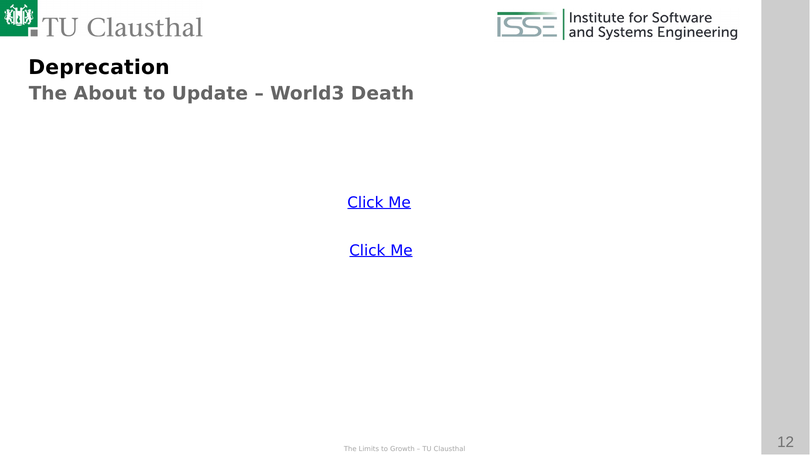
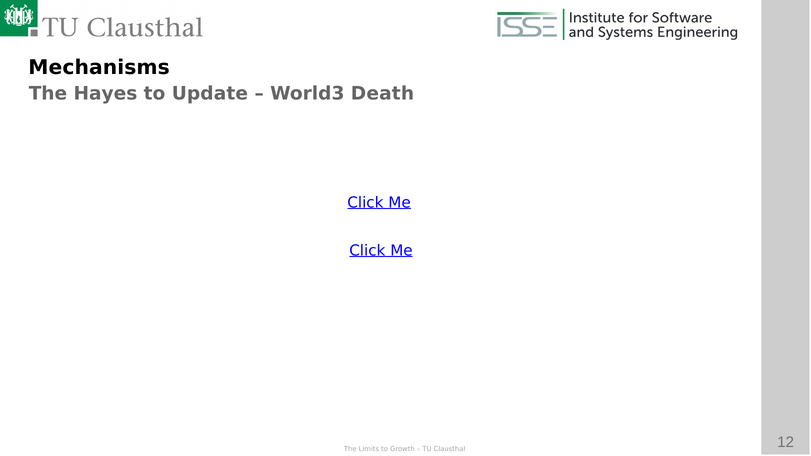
Deprecation: Deprecation -> Mechanisms (99, 67)
About: About -> Hayes (105, 94)
